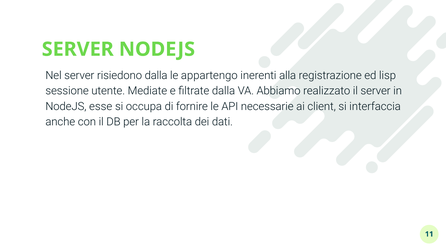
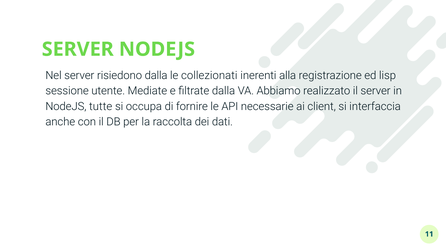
appartengo: appartengo -> collezionati (209, 76)
esse: esse -> tutte (101, 106)
